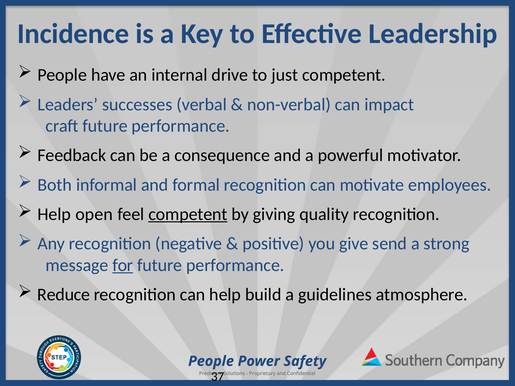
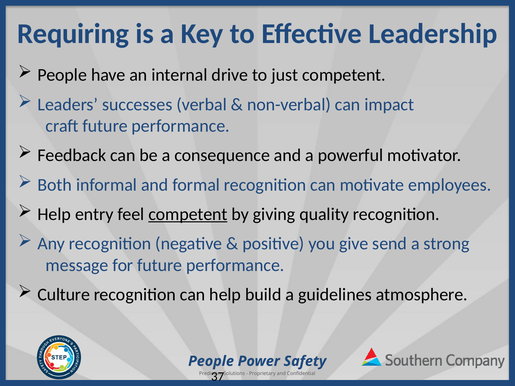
Incidence: Incidence -> Requiring (73, 34)
open: open -> entry (94, 214)
for underline: present -> none (123, 265)
Reduce: Reduce -> Culture (64, 295)
